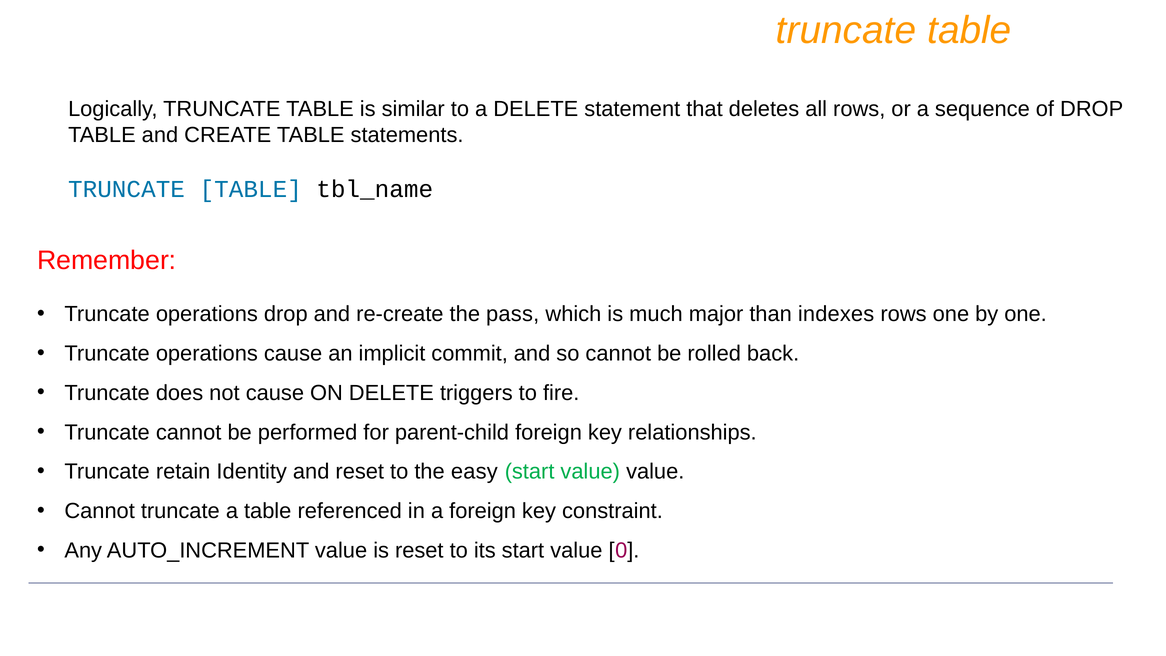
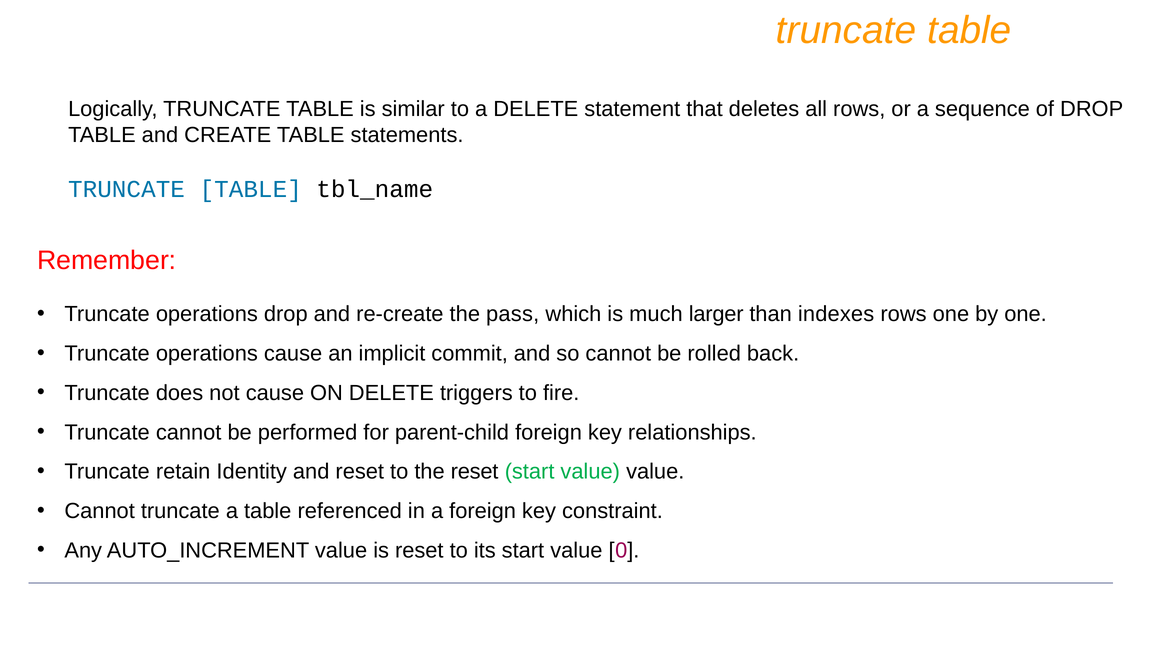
major: major -> larger (716, 314)
the easy: easy -> reset (475, 472)
